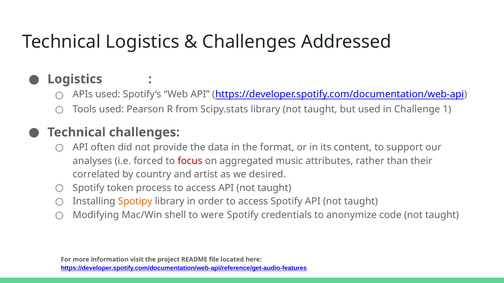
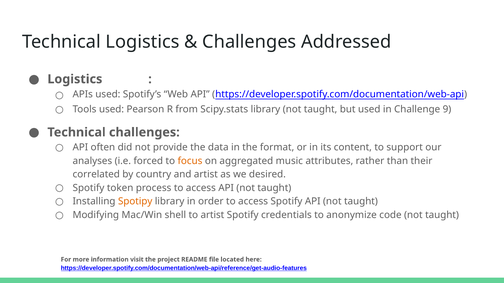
1: 1 -> 9 (447, 110)
focus colour: red -> orange (190, 161)
to were: were -> artist (212, 215)
